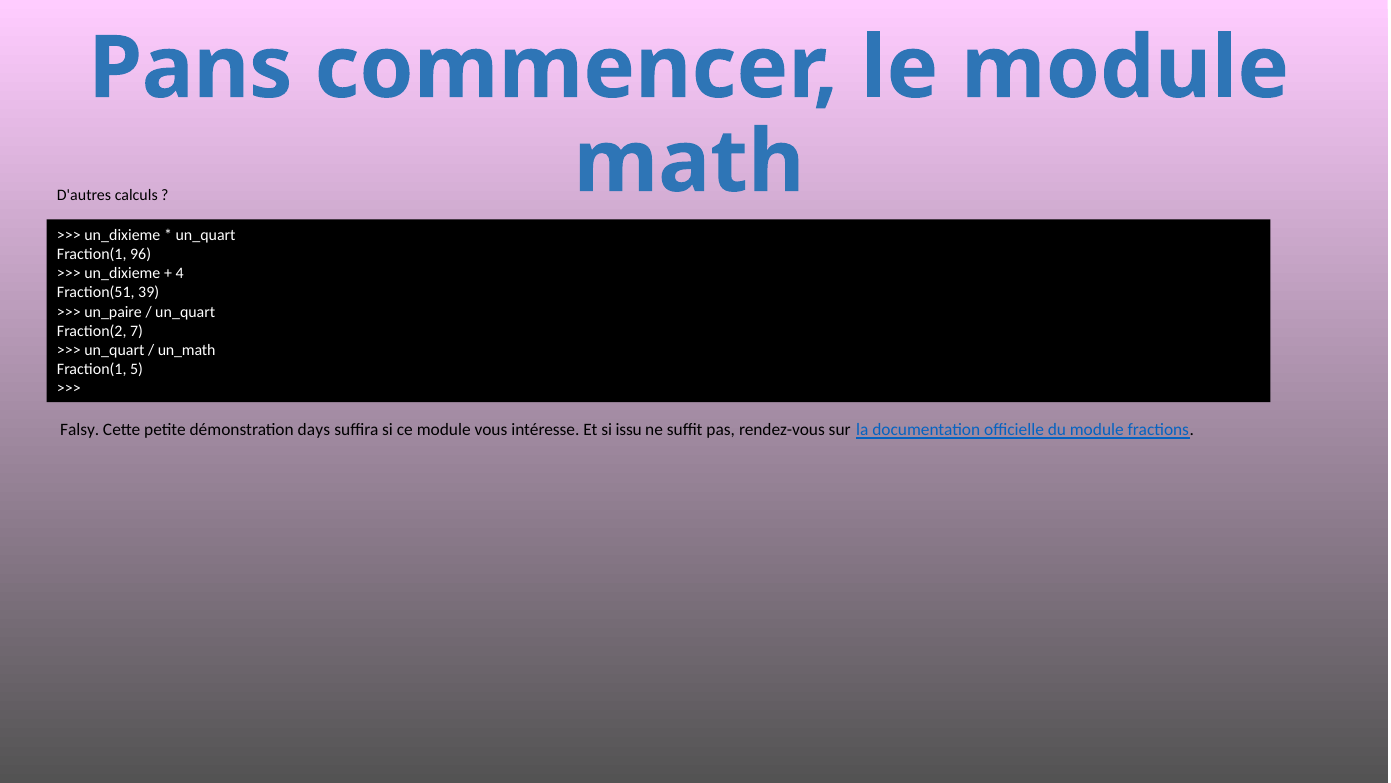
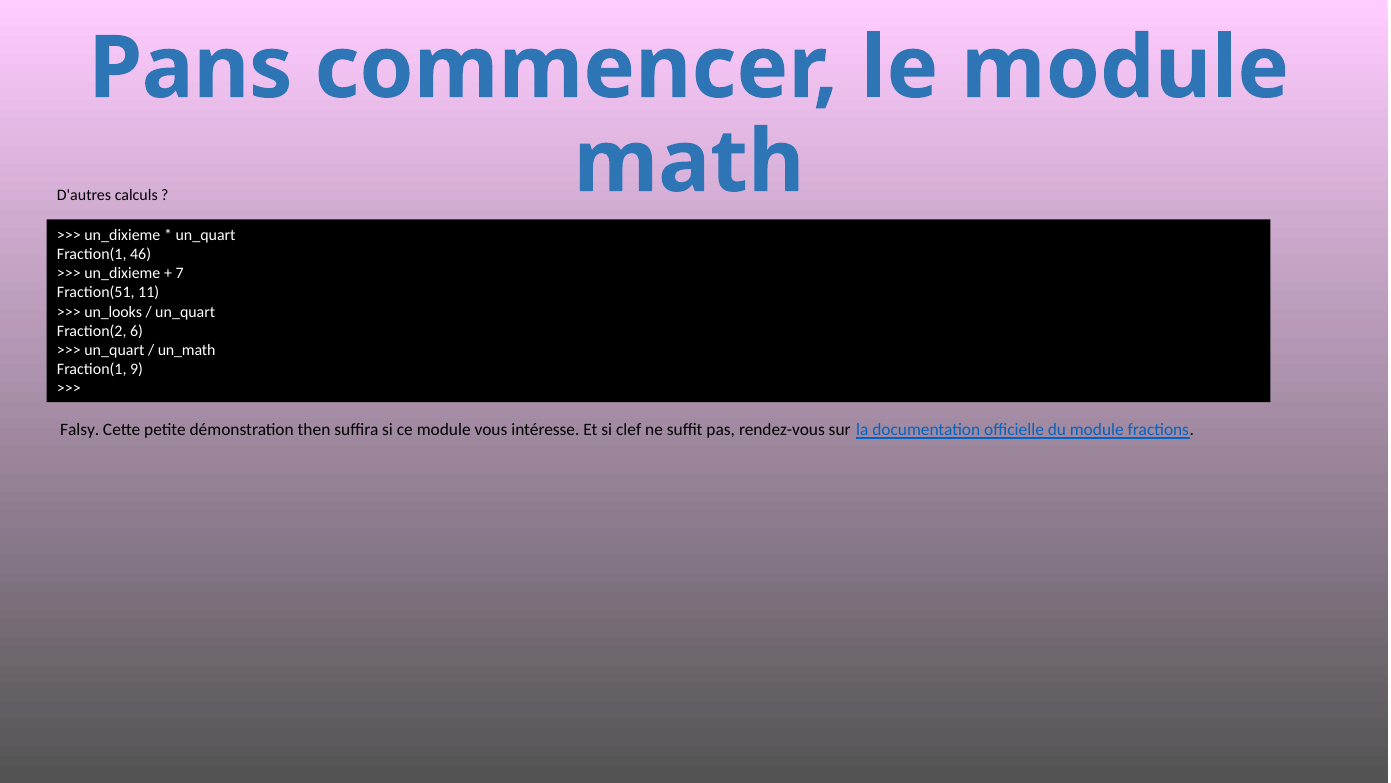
96: 96 -> 46 (141, 254)
4: 4 -> 7 (180, 273)
39: 39 -> 11 (149, 293)
un_paire: un_paire -> un_looks (113, 312)
7: 7 -> 6 (137, 331)
5: 5 -> 9 (137, 369)
days: days -> then (314, 430)
issu: issu -> clef (629, 430)
